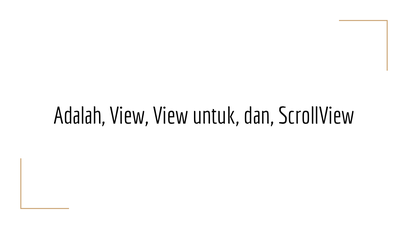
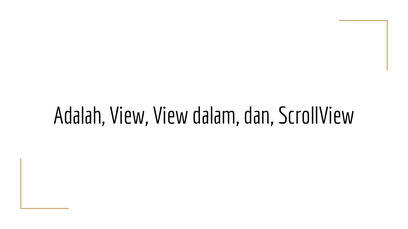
untuk: untuk -> dalam (216, 116)
